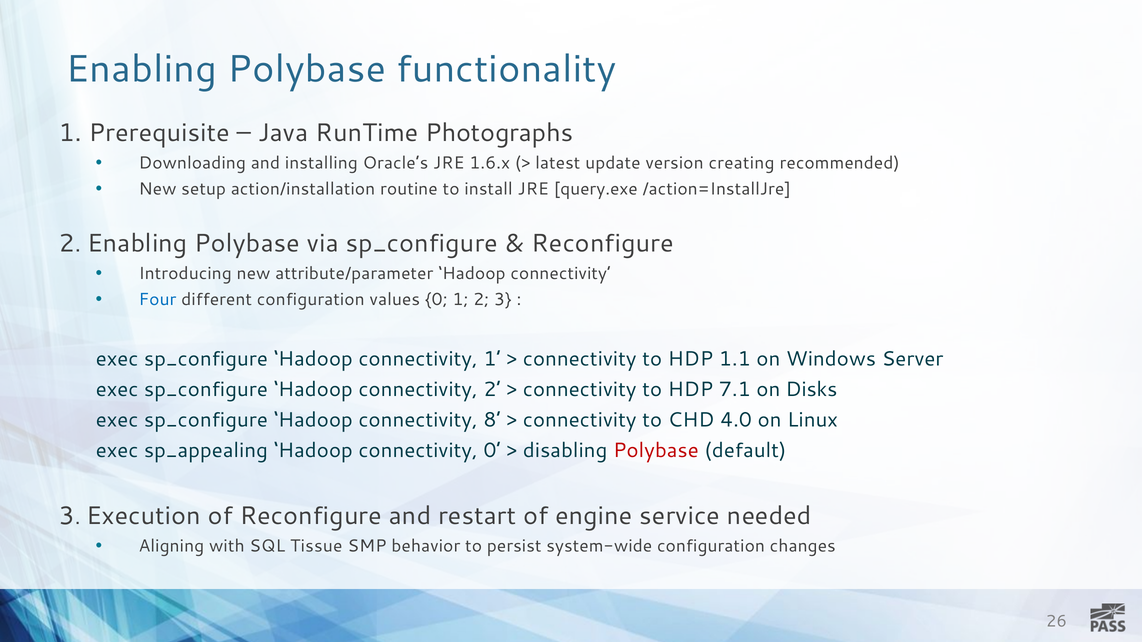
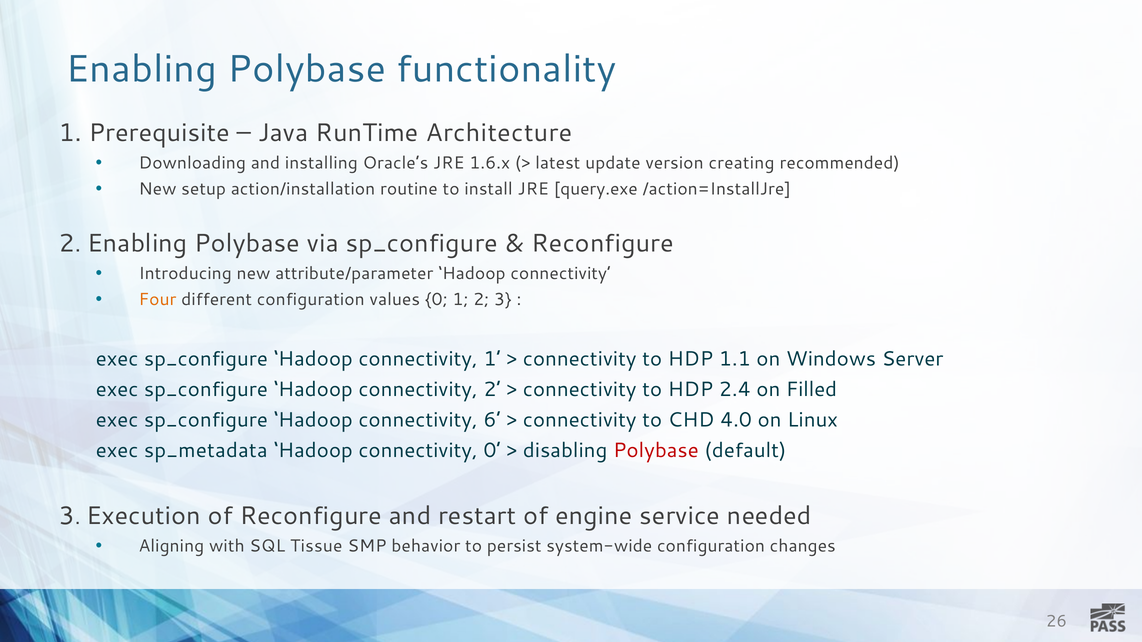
Photographs: Photographs -> Architecture (499, 133)
Four colour: blue -> orange (157, 300)
7.1: 7.1 -> 2.4 (735, 390)
Disks: Disks -> Filled (811, 390)
8: 8 -> 6 (492, 420)
sp_appealing: sp_appealing -> sp_metadata (206, 451)
